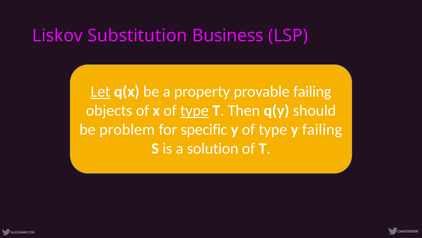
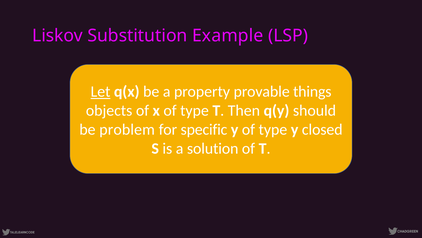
Business: Business -> Example (228, 35)
provable failing: failing -> things (312, 91)
type underline: present -> none (194, 110)
y failing: failing -> closed (322, 129)
